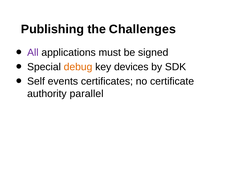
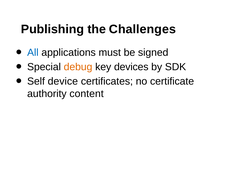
All colour: purple -> blue (33, 53)
events: events -> device (63, 81)
parallel: parallel -> content (87, 94)
